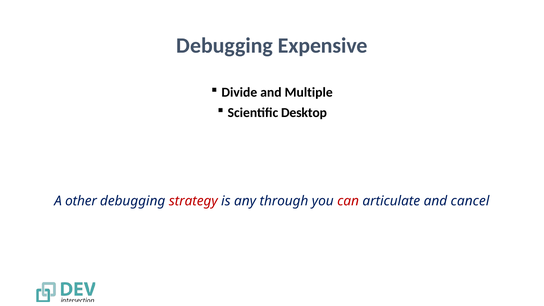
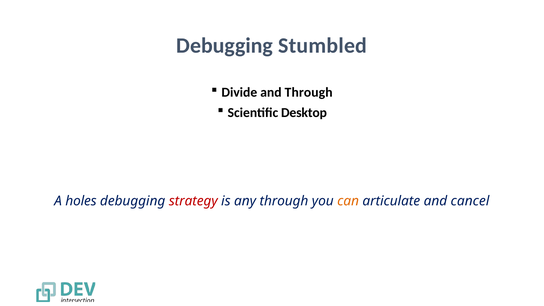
Expensive: Expensive -> Stumbled (323, 46)
and Multiple: Multiple -> Through (309, 92)
other: other -> holes (81, 201)
can colour: red -> orange (348, 201)
